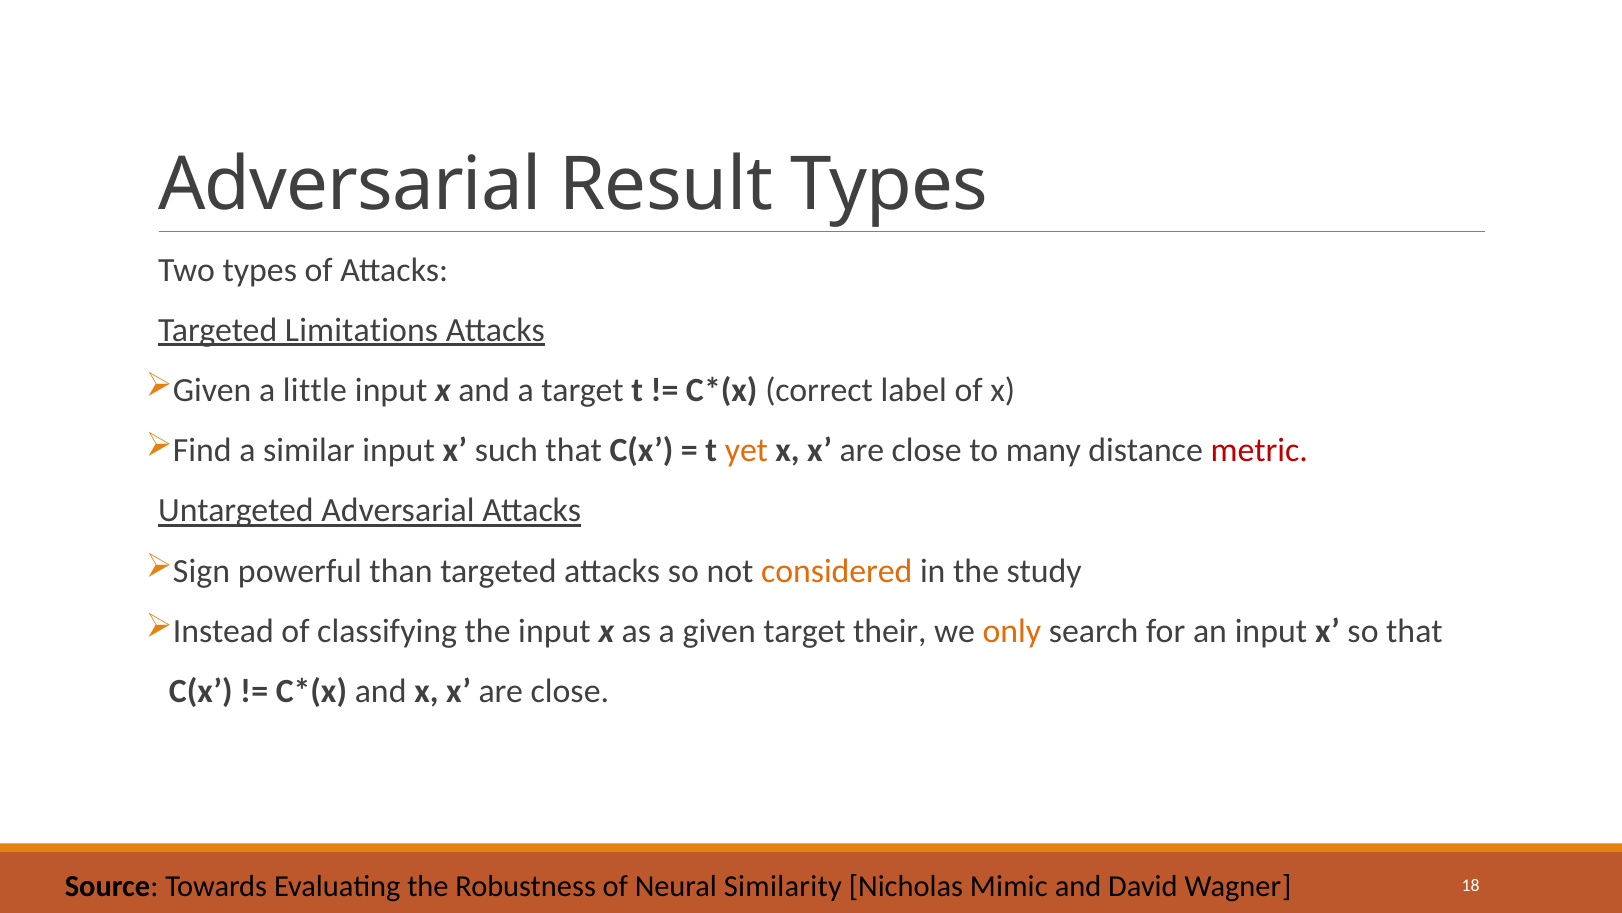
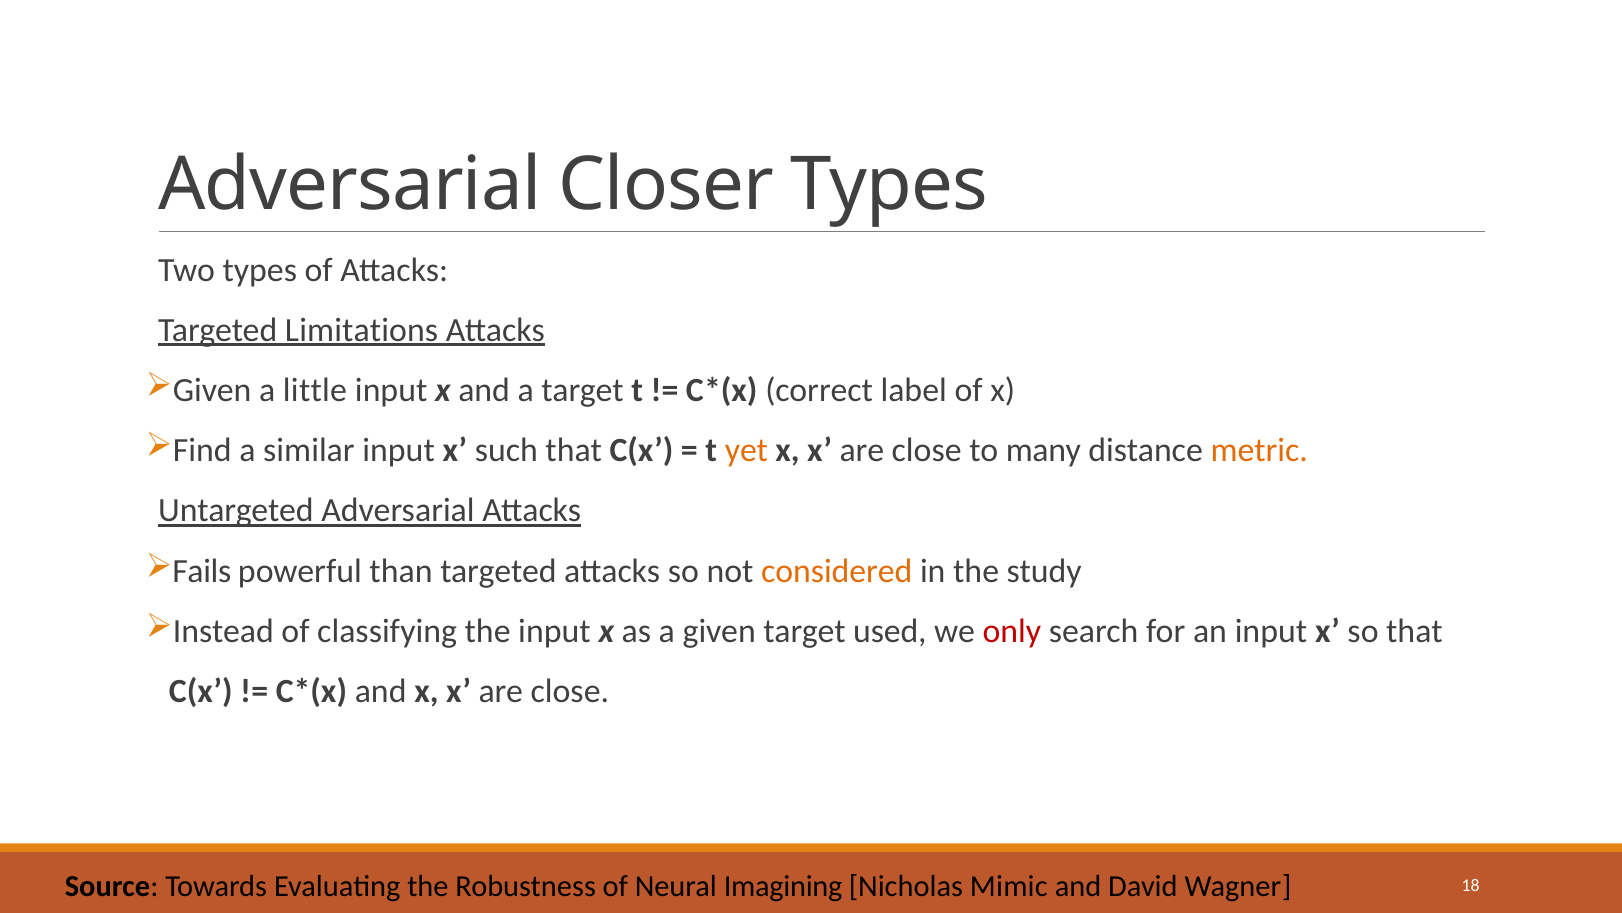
Result: Result -> Closer (666, 185)
metric colour: red -> orange (1259, 450)
Sign: Sign -> Fails (202, 570)
their: their -> used (890, 631)
only colour: orange -> red (1012, 631)
Similarity: Similarity -> Imagining (783, 886)
